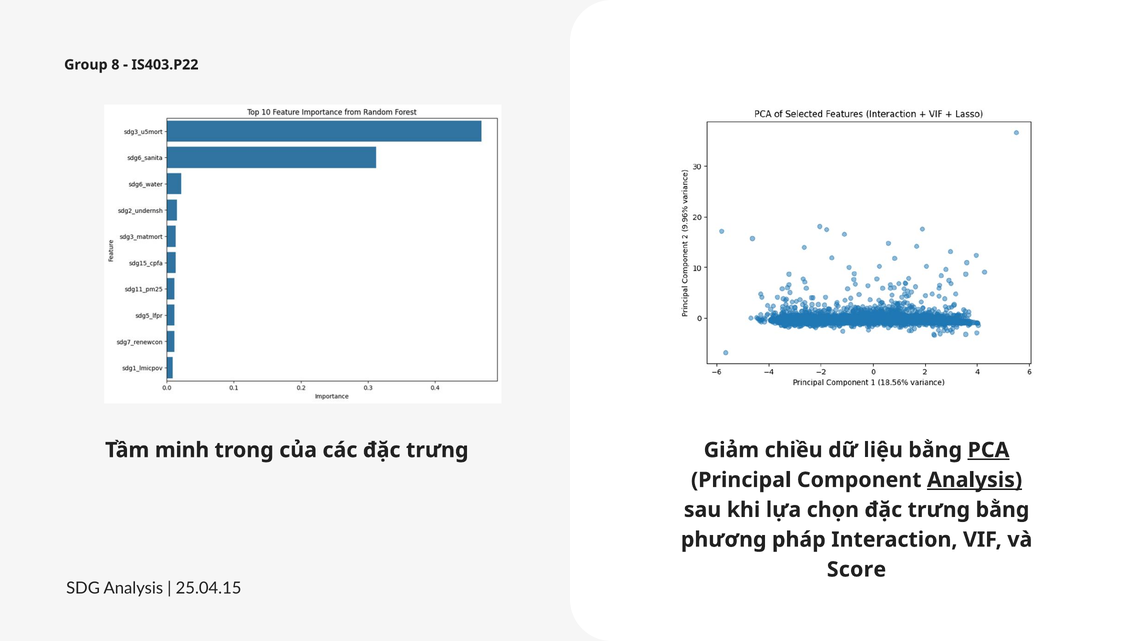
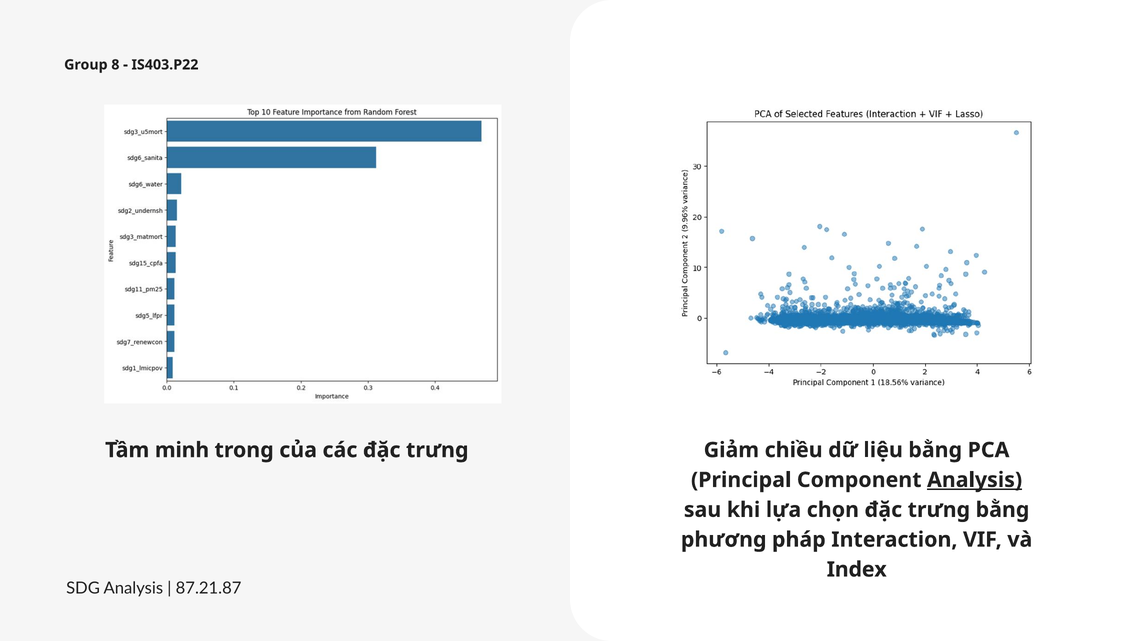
PCA underline: present -> none (988, 450)
Score: Score -> Index (857, 570)
25.04.15: 25.04.15 -> 87.21.87 (209, 589)
